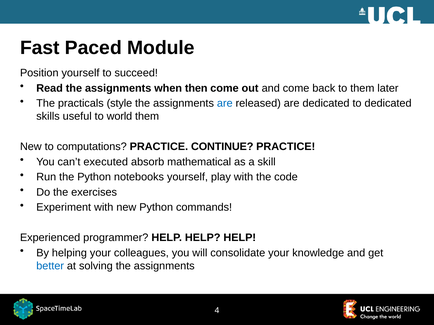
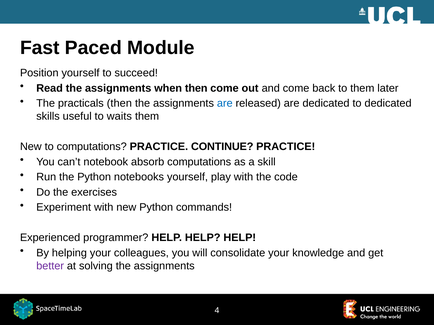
practicals style: style -> then (119, 103)
world: world -> waits (119, 116)
executed: executed -> notebook (106, 162)
absorb mathematical: mathematical -> computations (199, 162)
better colour: blue -> purple (50, 266)
